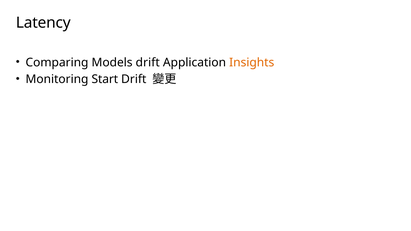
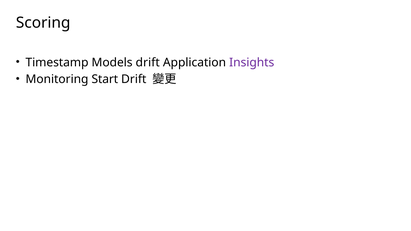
Latency: Latency -> Scoring (43, 23)
Comparing: Comparing -> Timestamp (57, 62)
Insights colour: orange -> purple (252, 62)
